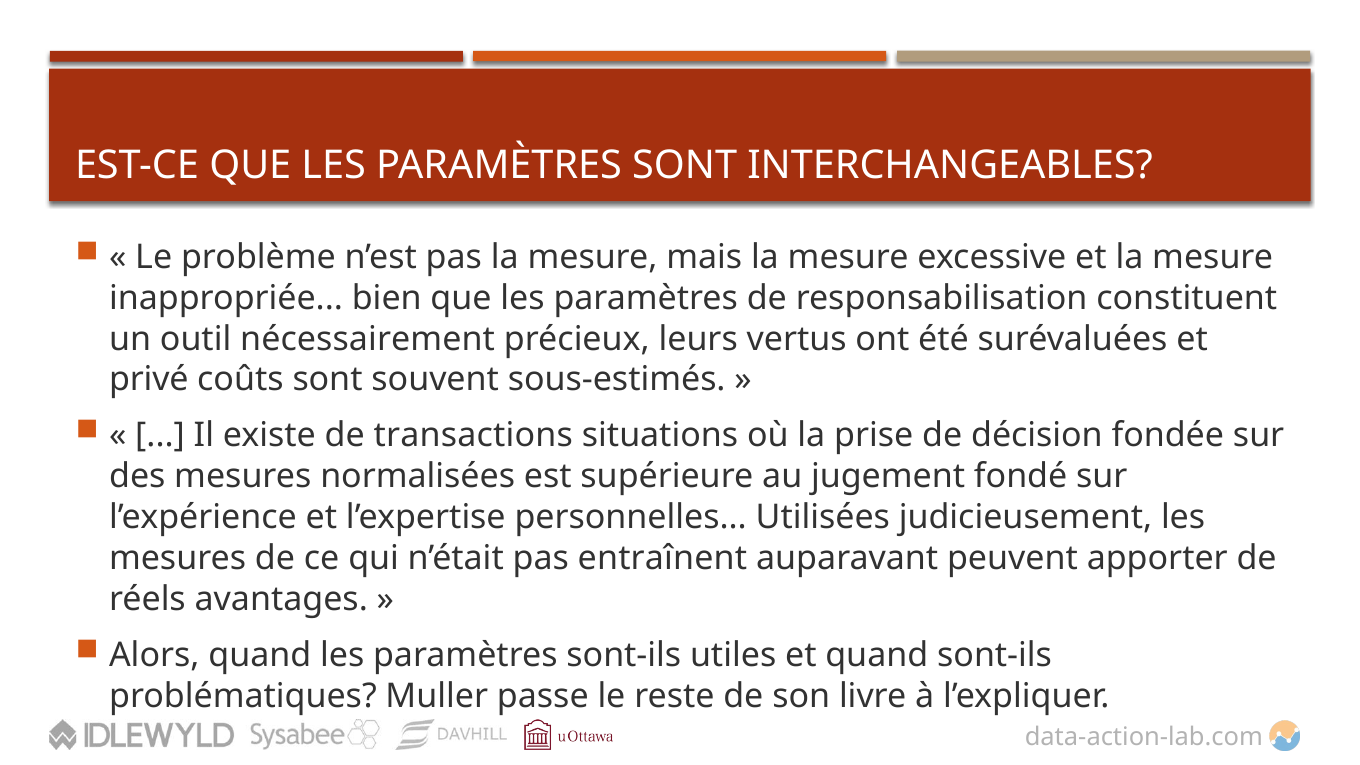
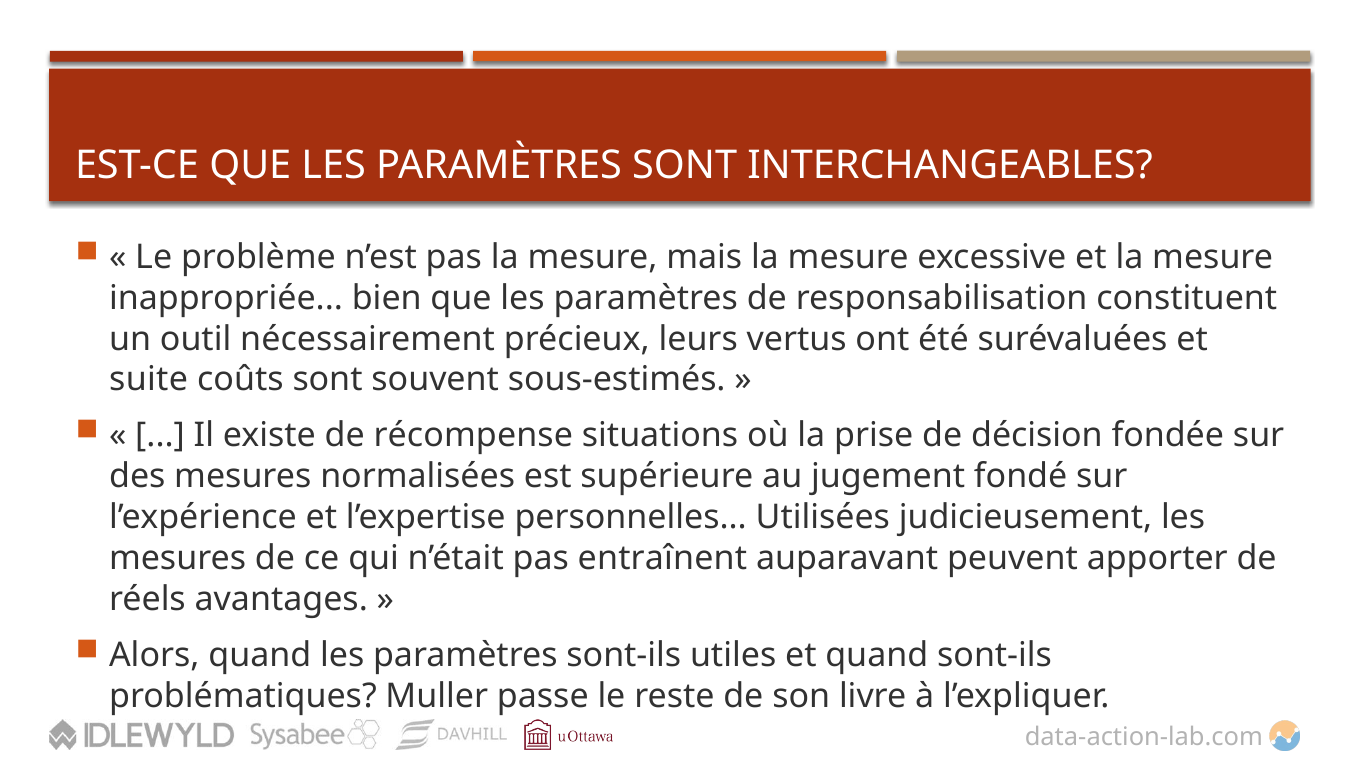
privé: privé -> suite (149, 380)
transactions: transactions -> récompense (473, 436)
